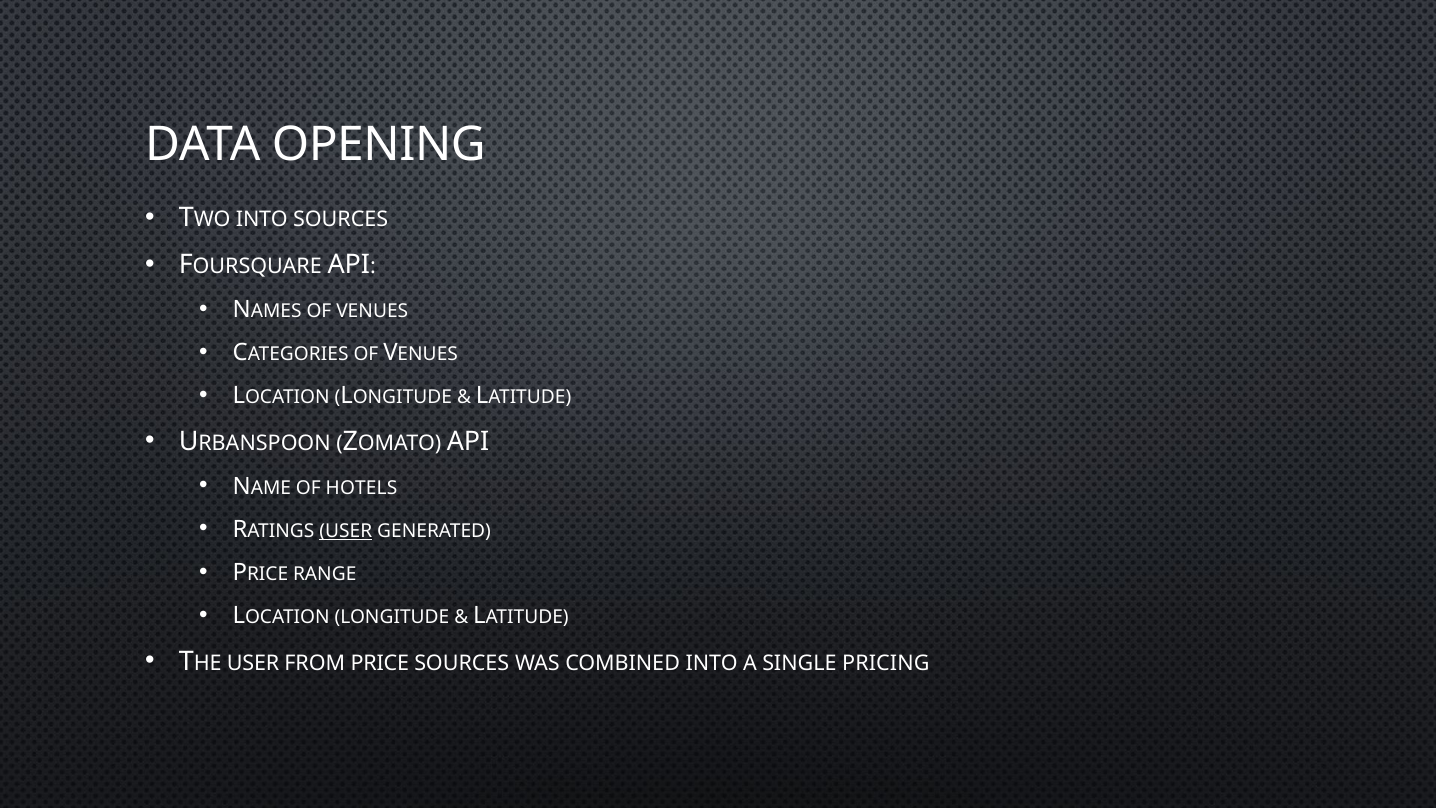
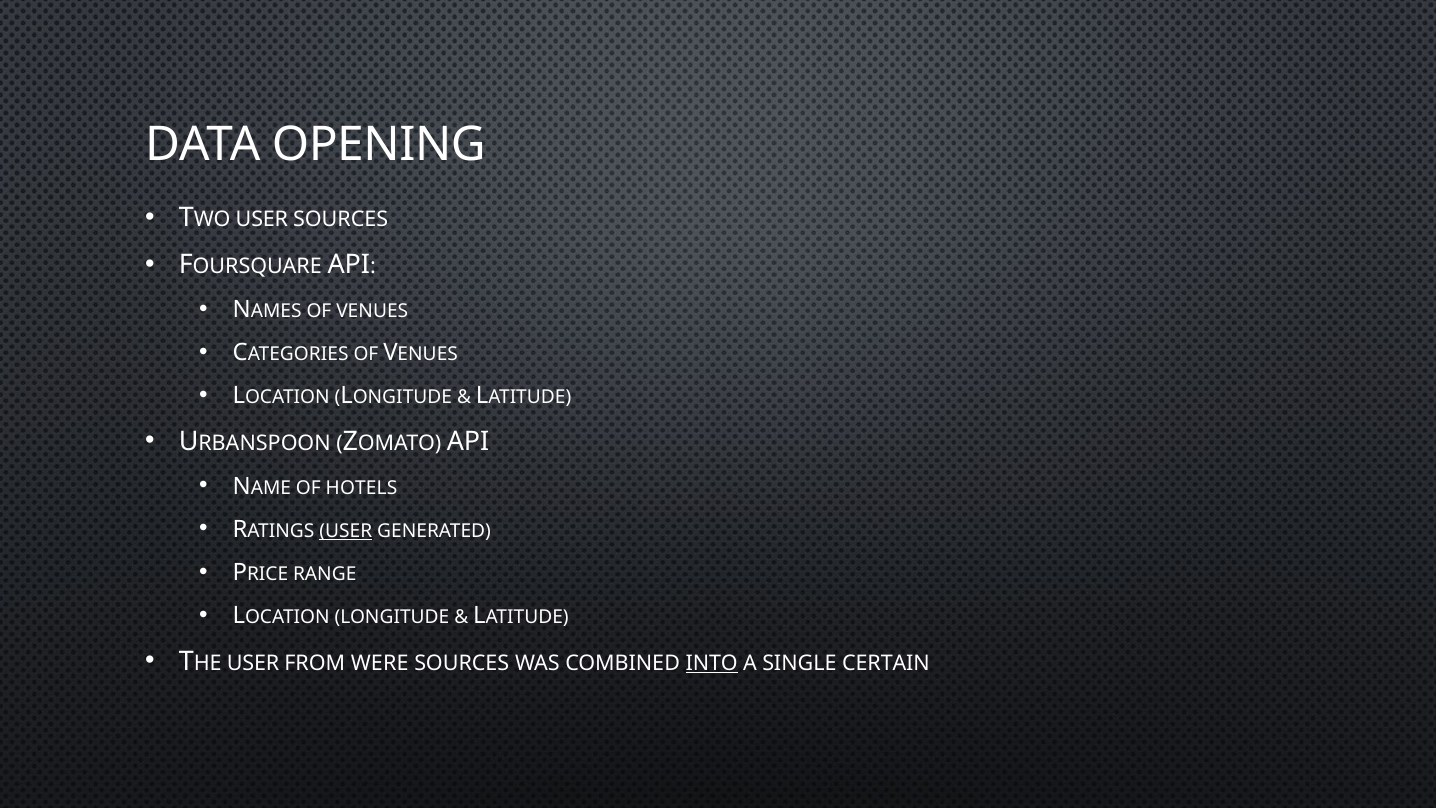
INTO: INTO -> USER (262, 219)
FROM PRICE: PRICE -> WERE (380, 663)
INTO underline: none -> present (712, 663)
PRICING: PRICING -> CERTAIN (886, 663)
